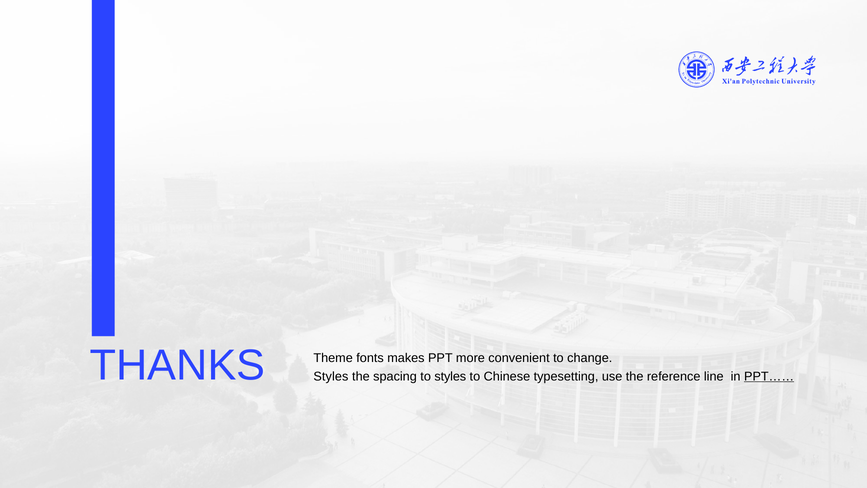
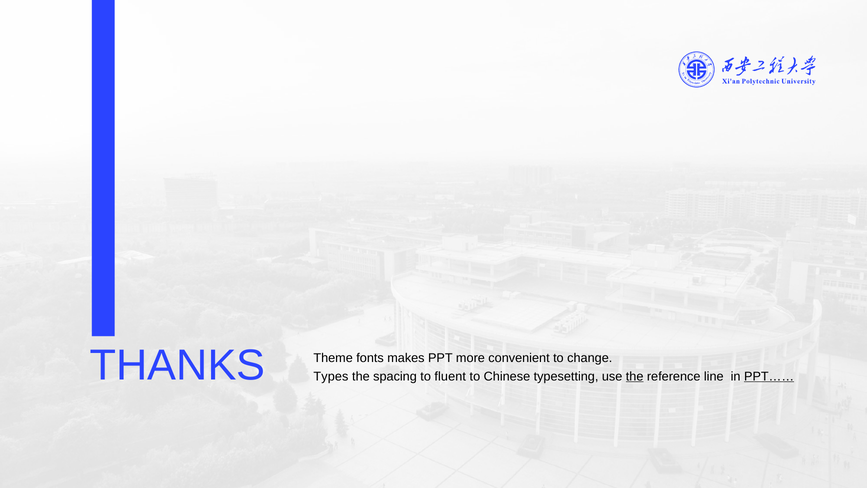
Styles: Styles -> Types (331, 376)
to styles: styles -> fluent (450, 376)
the underline: none -> present (635, 376)
